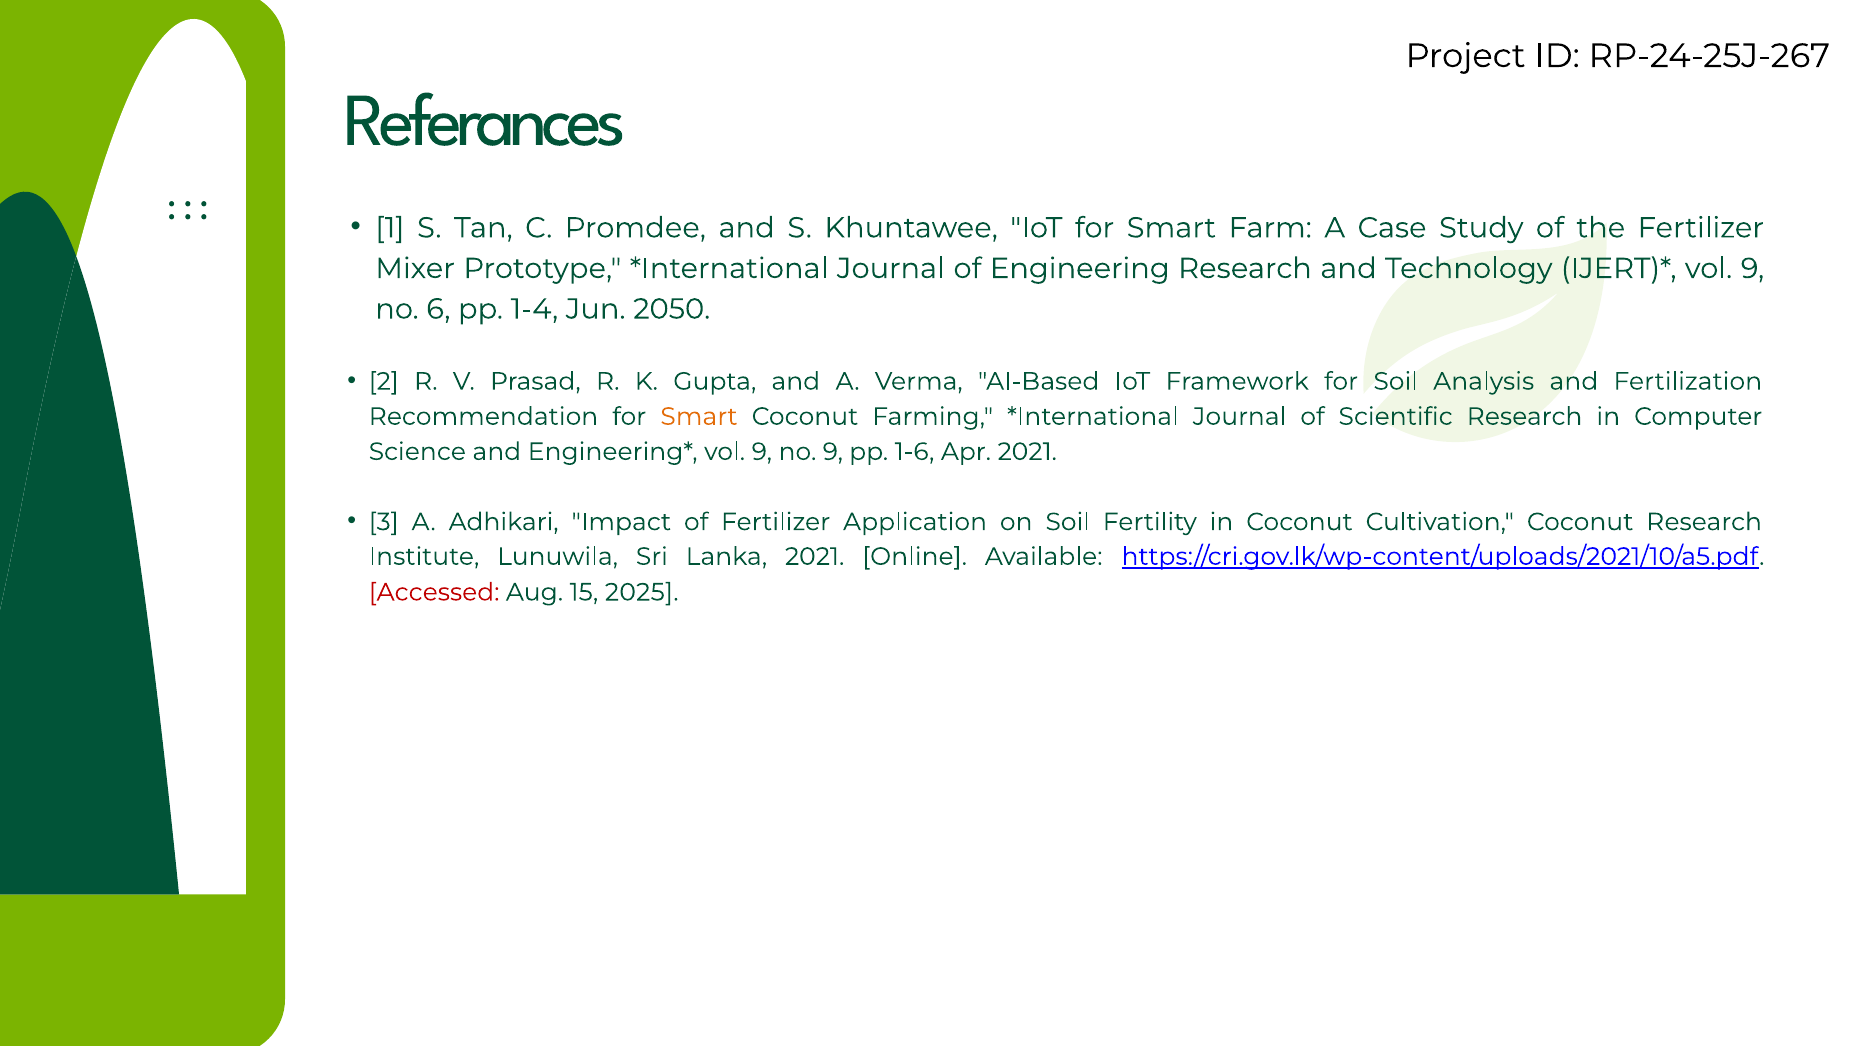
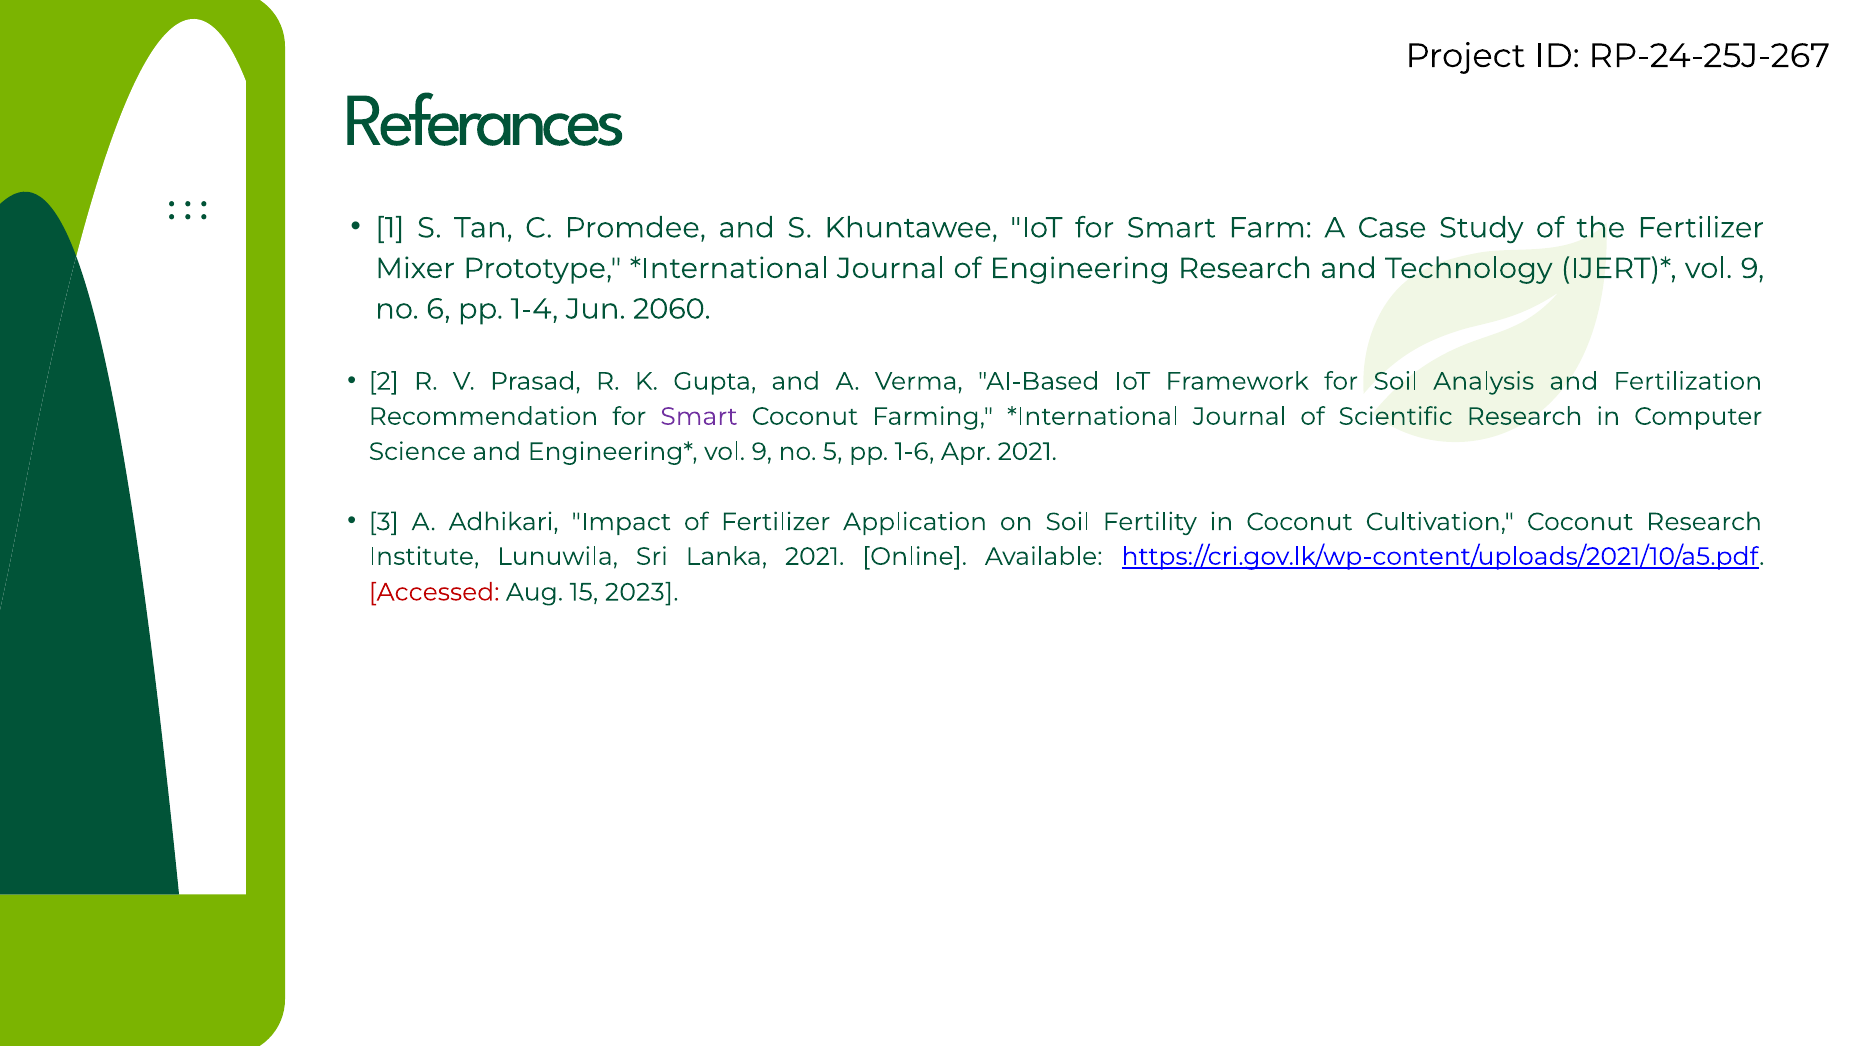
2050: 2050 -> 2060 (672, 309)
Smart colour: orange -> purple (699, 417)
no 9: 9 -> 5 (833, 452)
2025: 2025 -> 2023 (642, 592)
